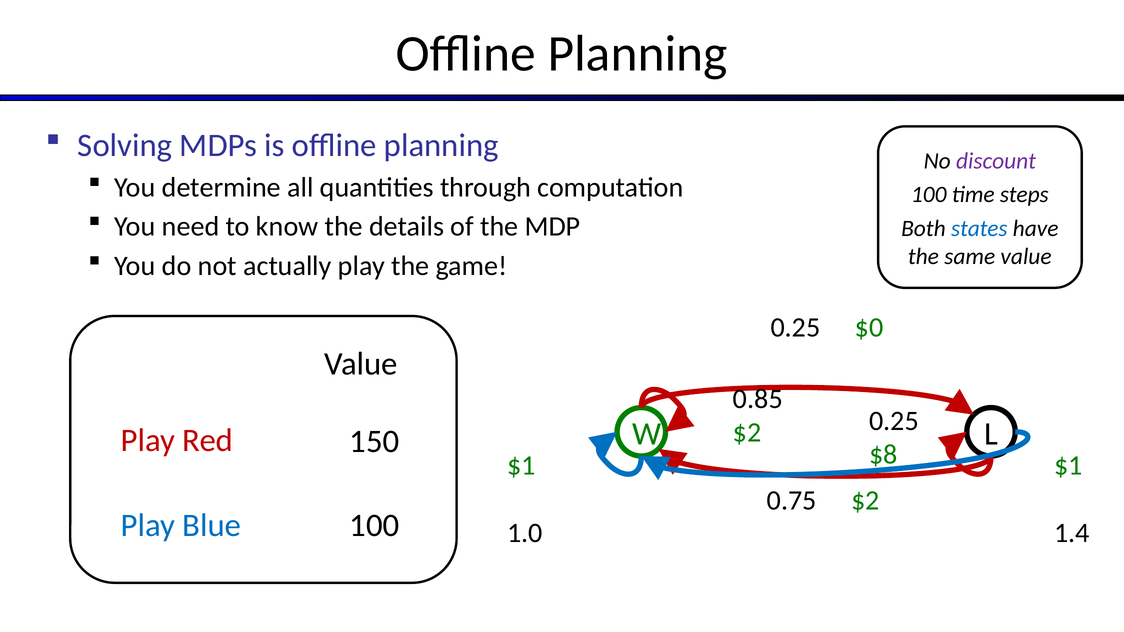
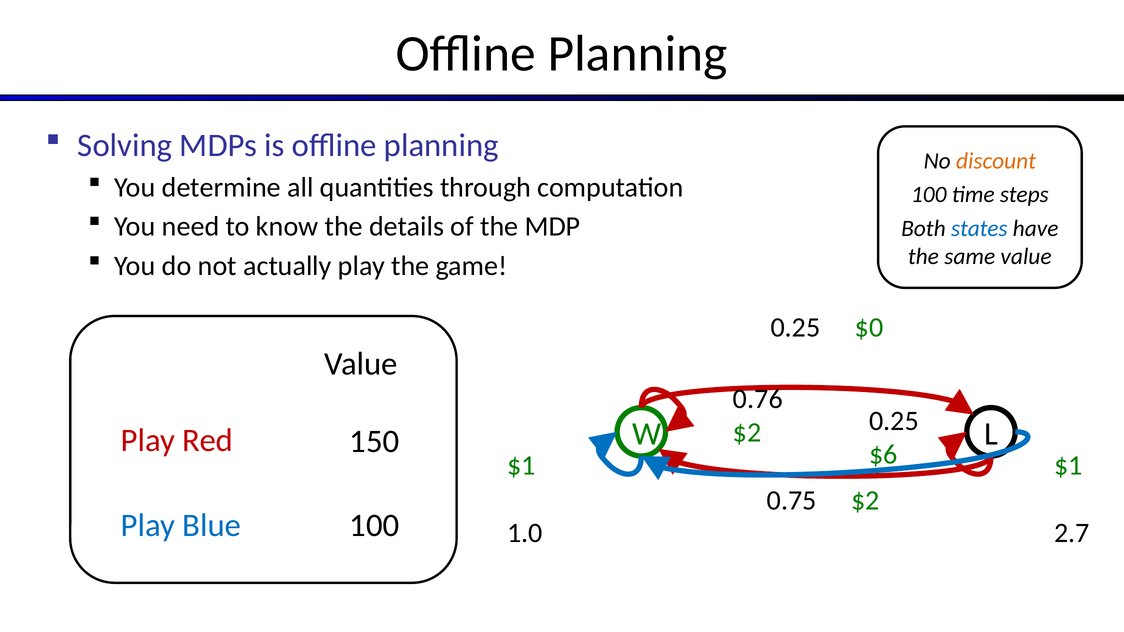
discount colour: purple -> orange (996, 161)
0.85: 0.85 -> 0.76 (758, 399)
$8: $8 -> $6 (883, 455)
1.4: 1.4 -> 2.7 (1072, 533)
